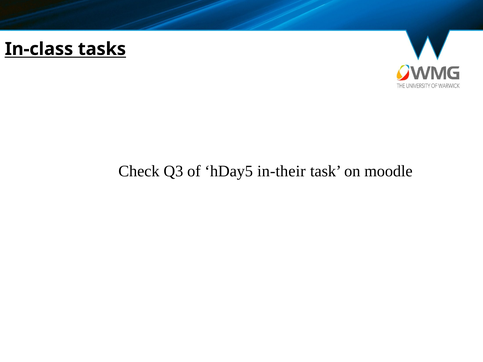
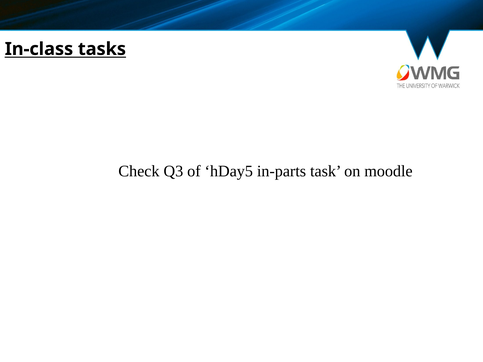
in-their: in-their -> in-parts (282, 171)
